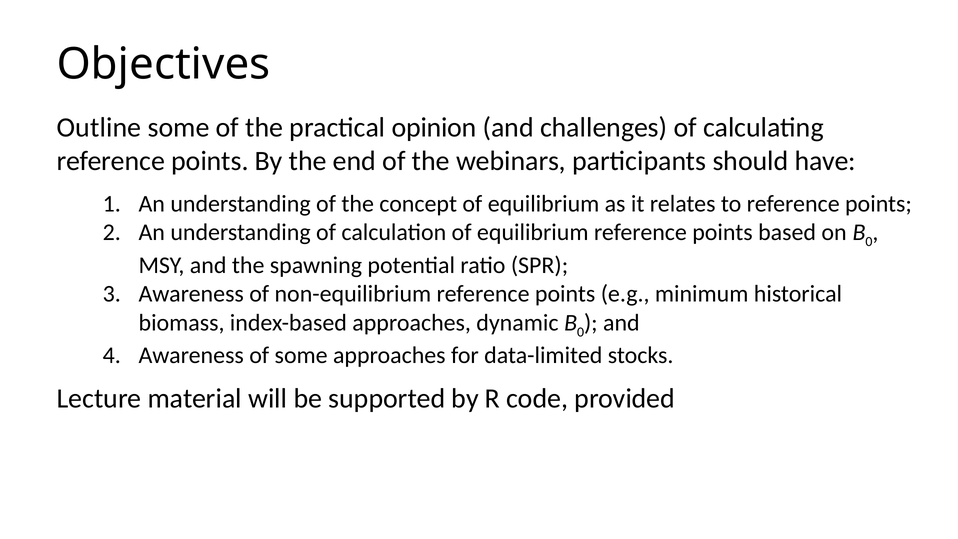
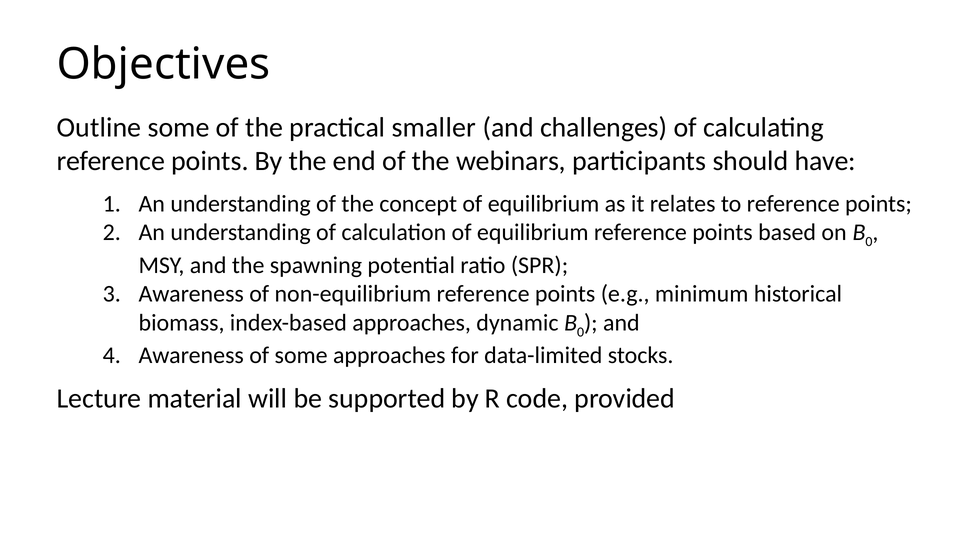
opinion: opinion -> smaller (434, 127)
